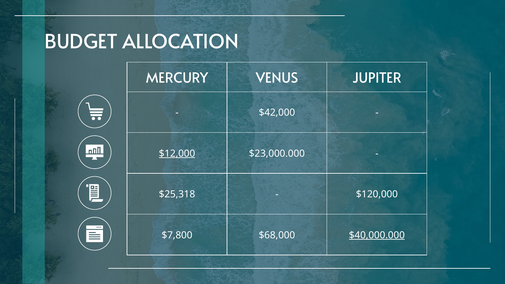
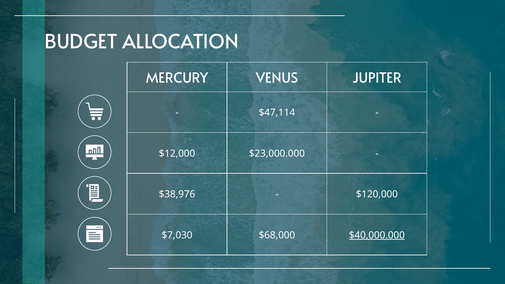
$42,000: $42,000 -> $47,114 (277, 113)
$12,000 underline: present -> none (177, 154)
$25,318: $25,318 -> $38,976 (177, 194)
$7,800: $7,800 -> $7,030 (177, 235)
